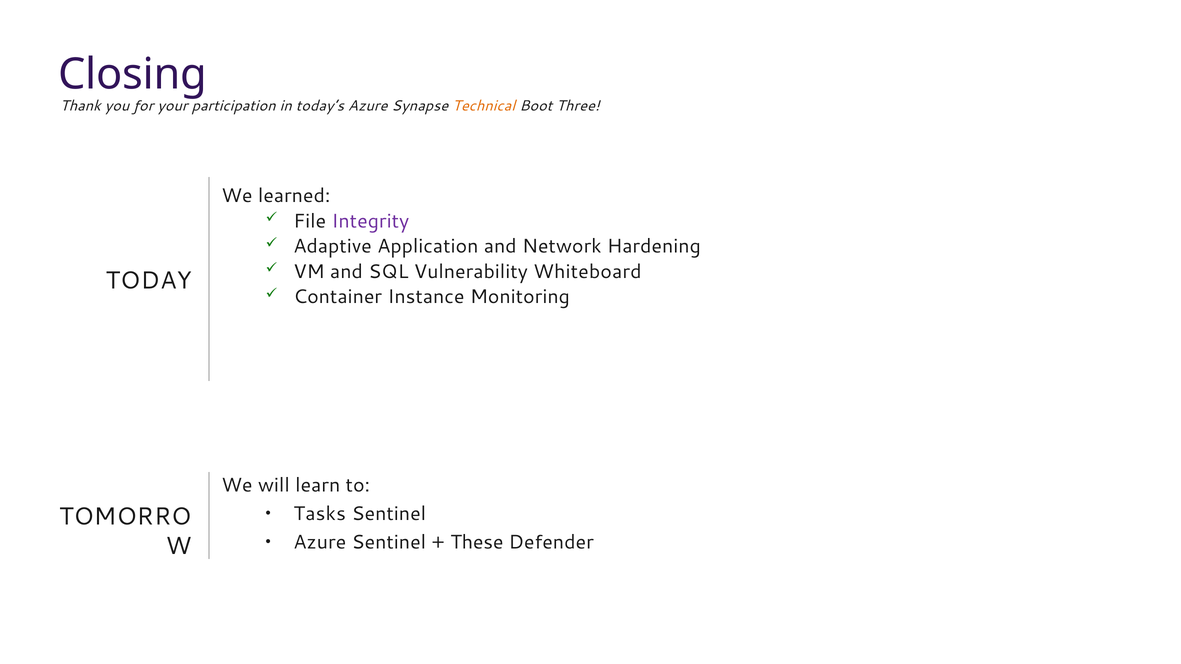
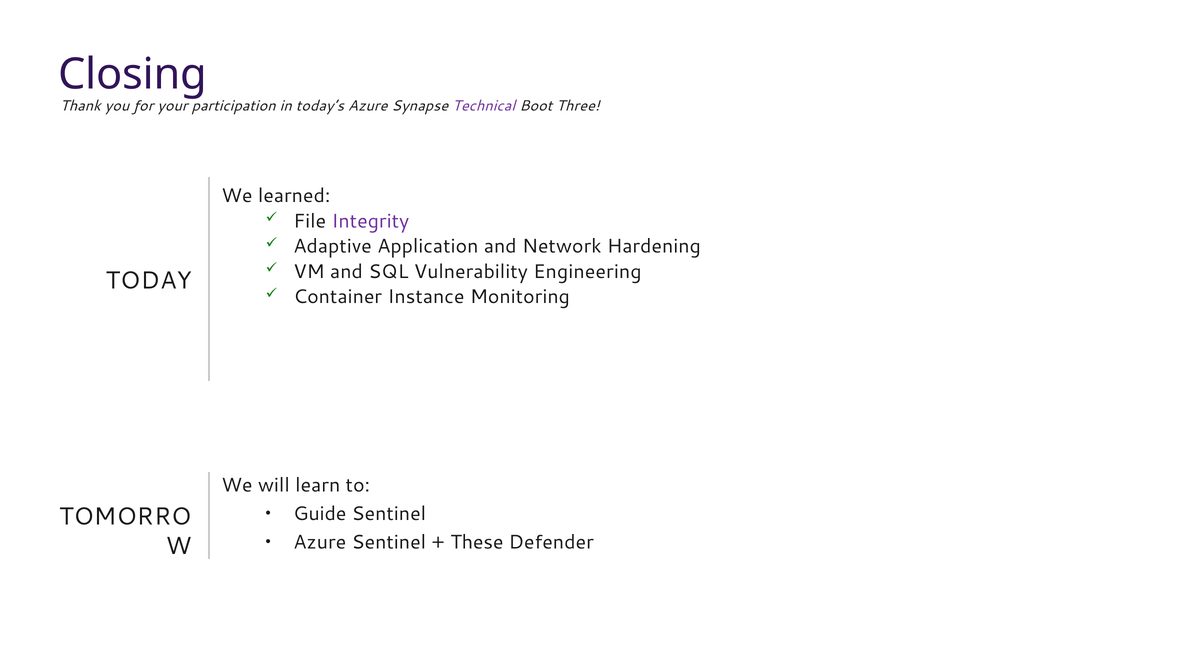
Technical colour: orange -> purple (484, 106)
Whiteboard: Whiteboard -> Engineering (587, 272)
Tasks: Tasks -> Guide (320, 514)
